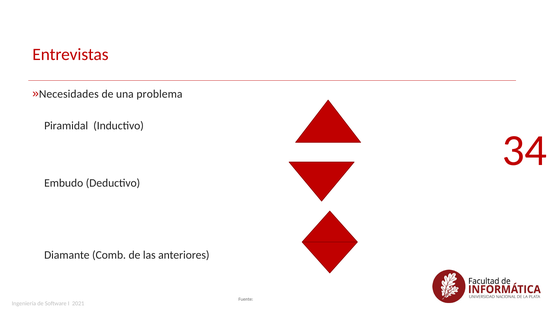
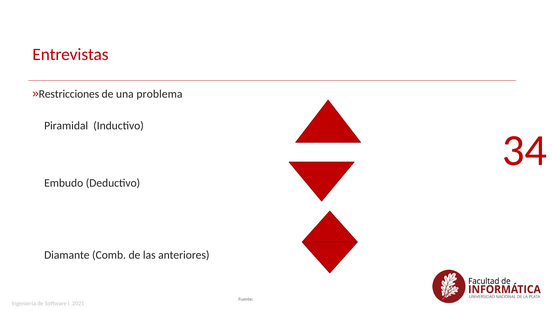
Necesidades: Necesidades -> Restricciones (69, 94)
